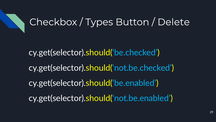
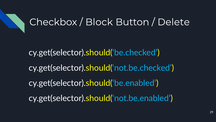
Types: Types -> Block (99, 22)
